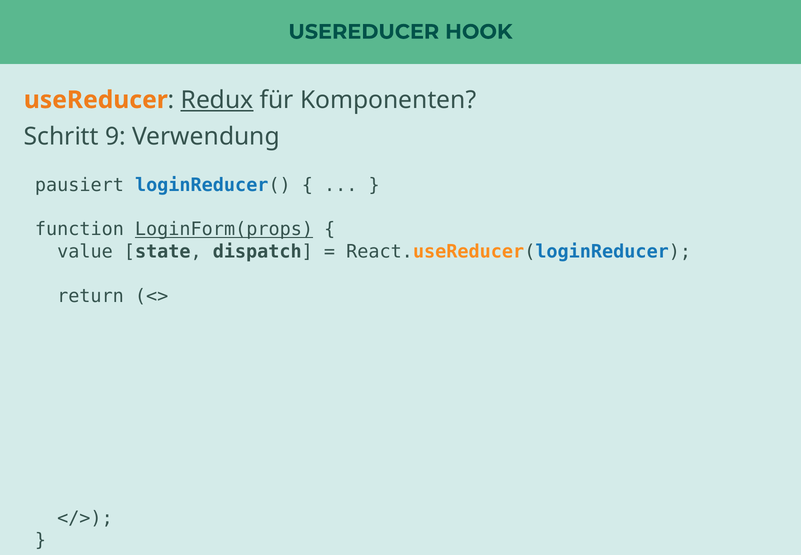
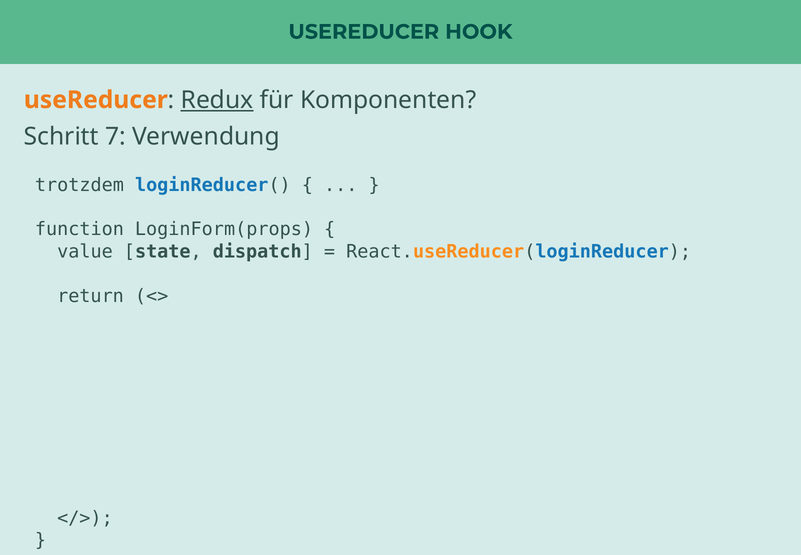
9: 9 -> 7 (115, 137)
pausiert: pausiert -> trotzdem (79, 185)
LoginForm(props underline: present -> none (224, 229)
